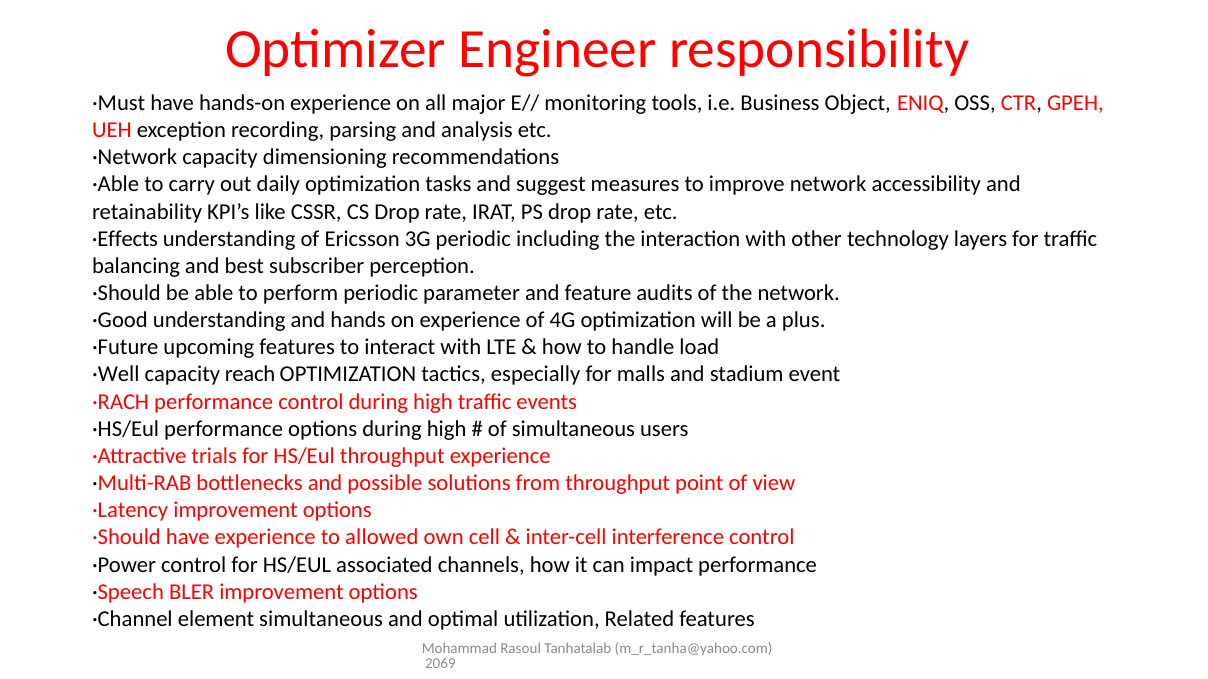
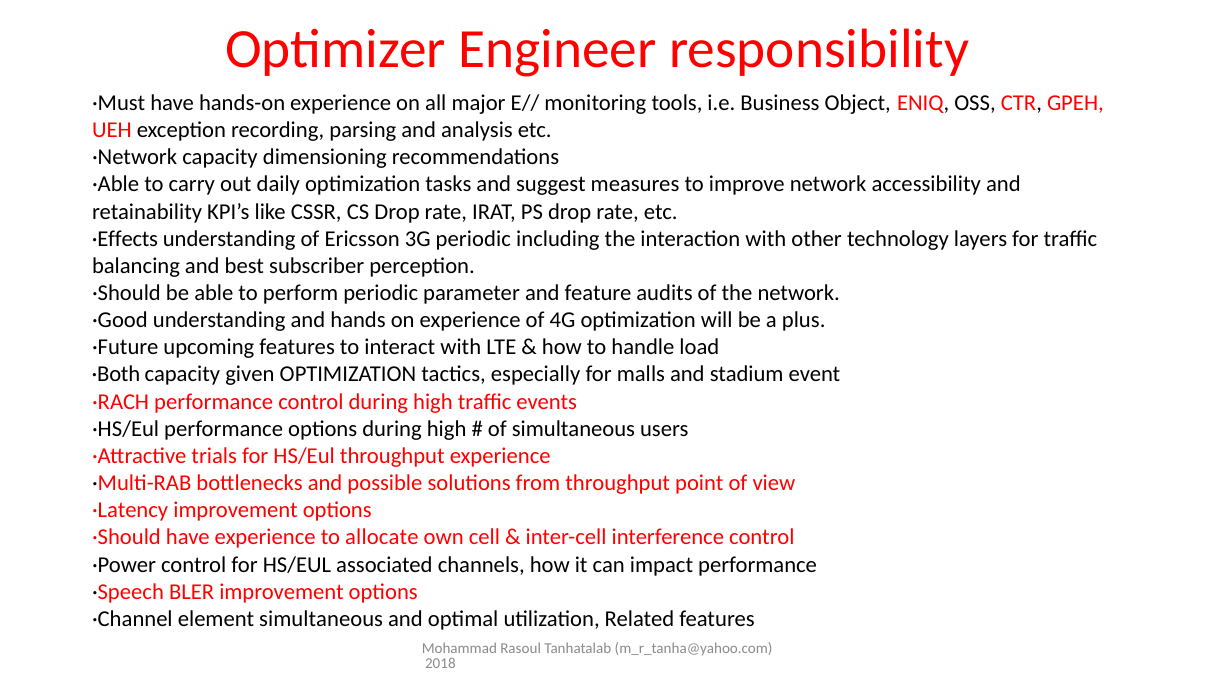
·Well: ·Well -> ·Both (116, 375)
reach: reach -> given (250, 375)
allowed: allowed -> allocate (382, 538)
2069: 2069 -> 2018 (440, 664)
